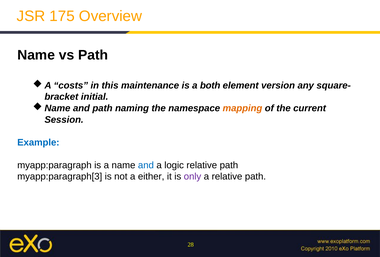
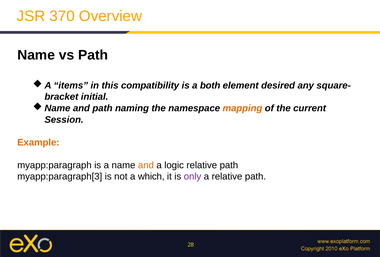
175: 175 -> 370 (62, 16)
costs: costs -> items (71, 86)
maintenance: maintenance -> compatibility (150, 86)
version: version -> desired (278, 86)
Example colour: blue -> orange (38, 143)
and colour: blue -> orange (146, 165)
either: either -> which (151, 177)
